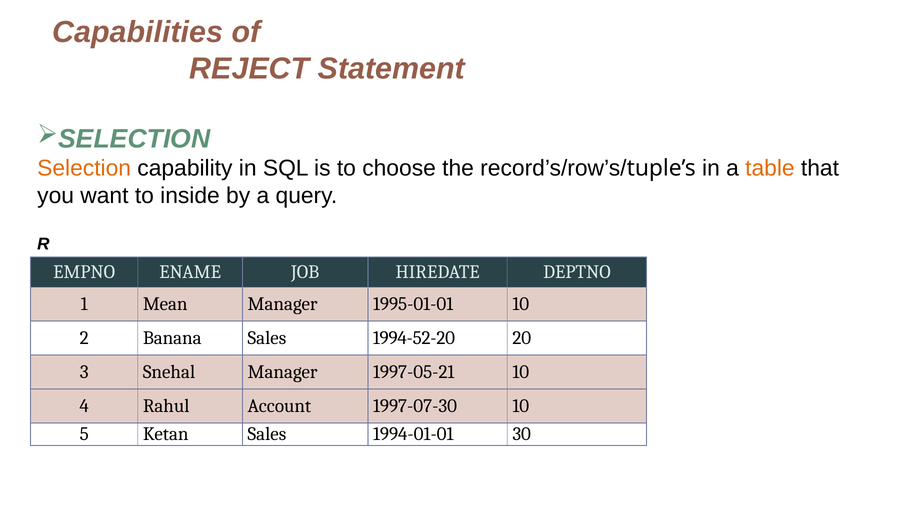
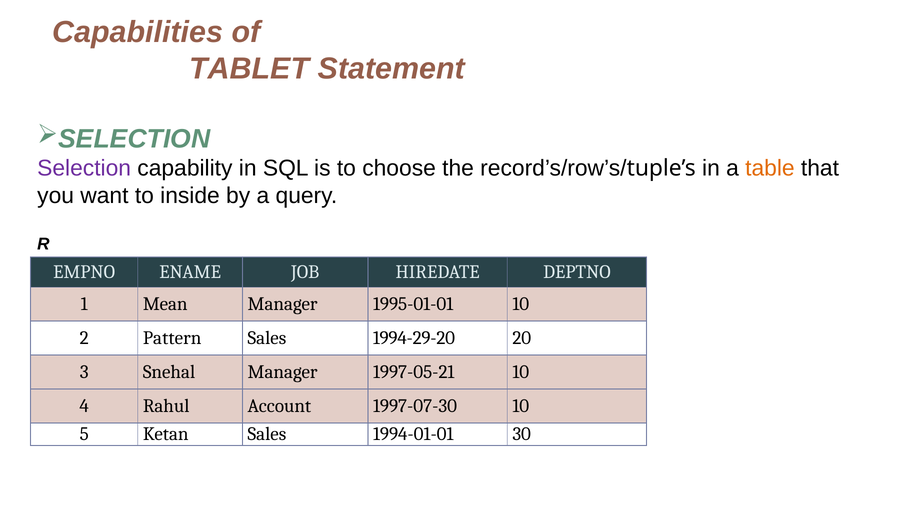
REJECT: REJECT -> TABLET (249, 68)
Selection colour: orange -> purple (84, 168)
Banana: Banana -> Pattern (172, 338)
1994-52-20: 1994-52-20 -> 1994-29-20 (414, 338)
